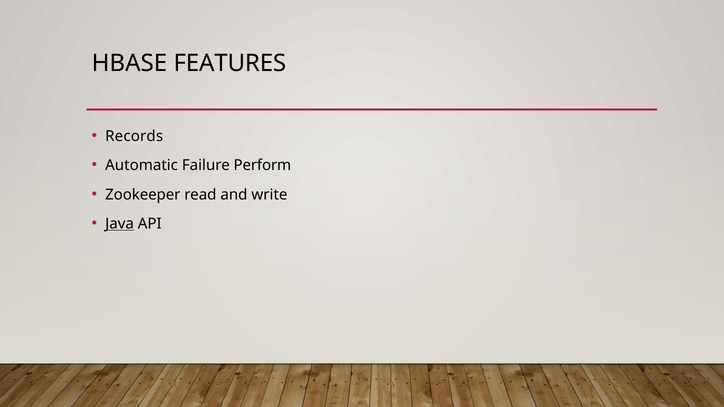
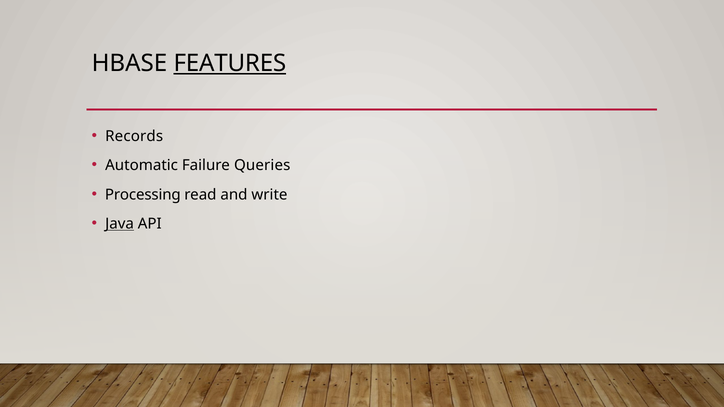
FEATURES underline: none -> present (230, 63)
Perform: Perform -> Queries (262, 165)
Zookeeper: Zookeeper -> Processing (143, 195)
